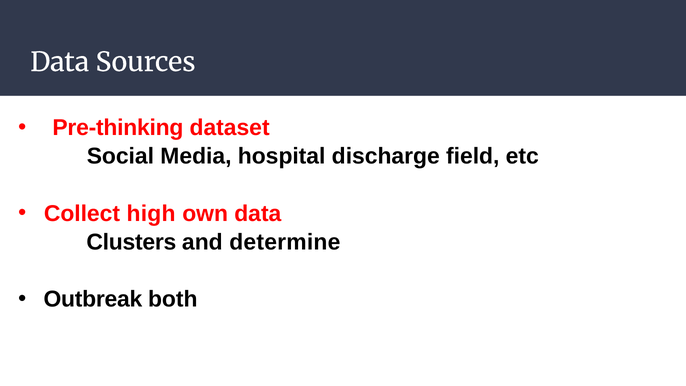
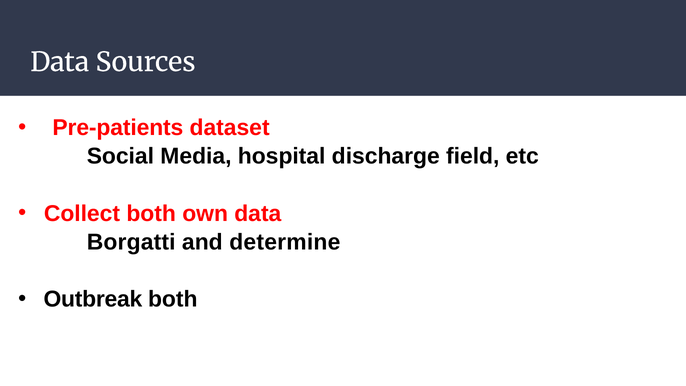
Pre-thinking: Pre-thinking -> Pre-patients (118, 128)
Collect high: high -> both (151, 213)
Clusters: Clusters -> Borgatti (131, 242)
